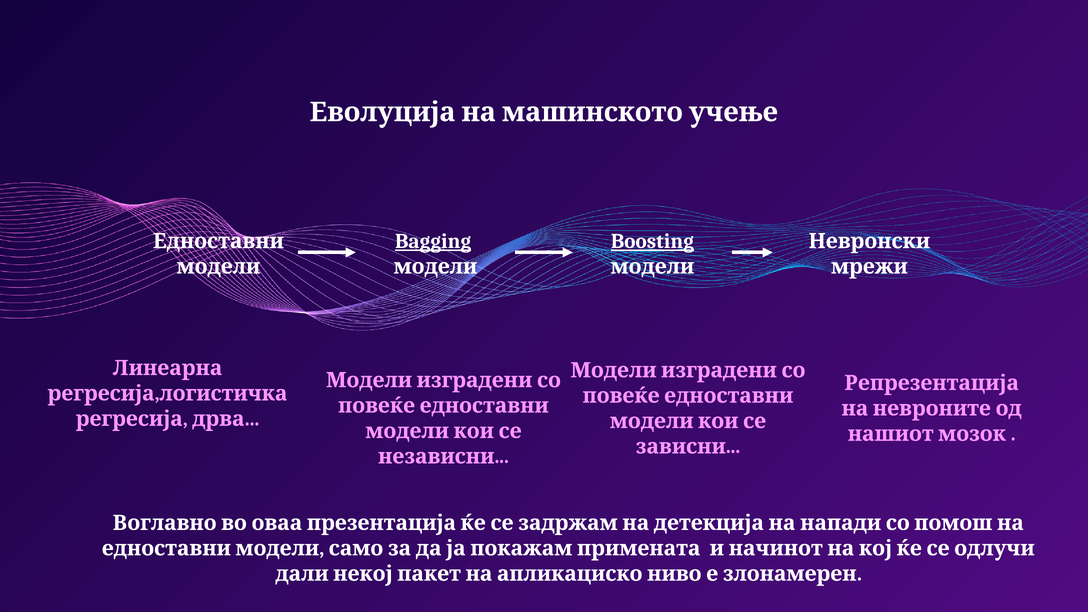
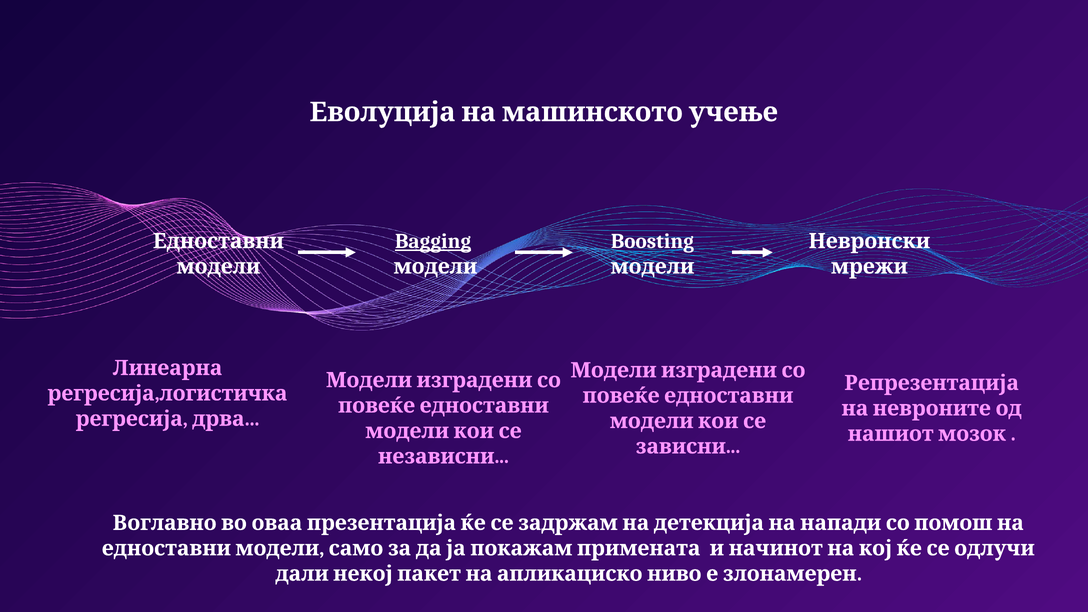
Boosting underline: present -> none (652, 241)
